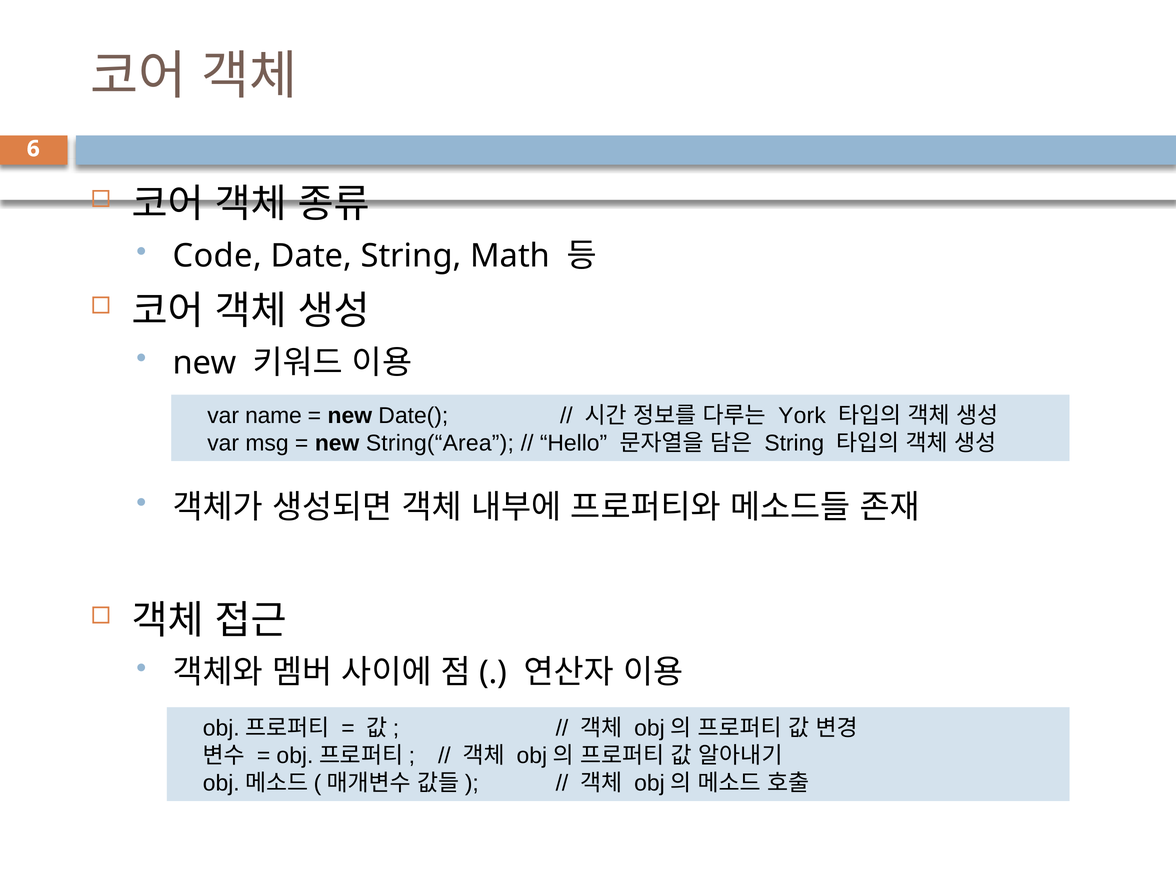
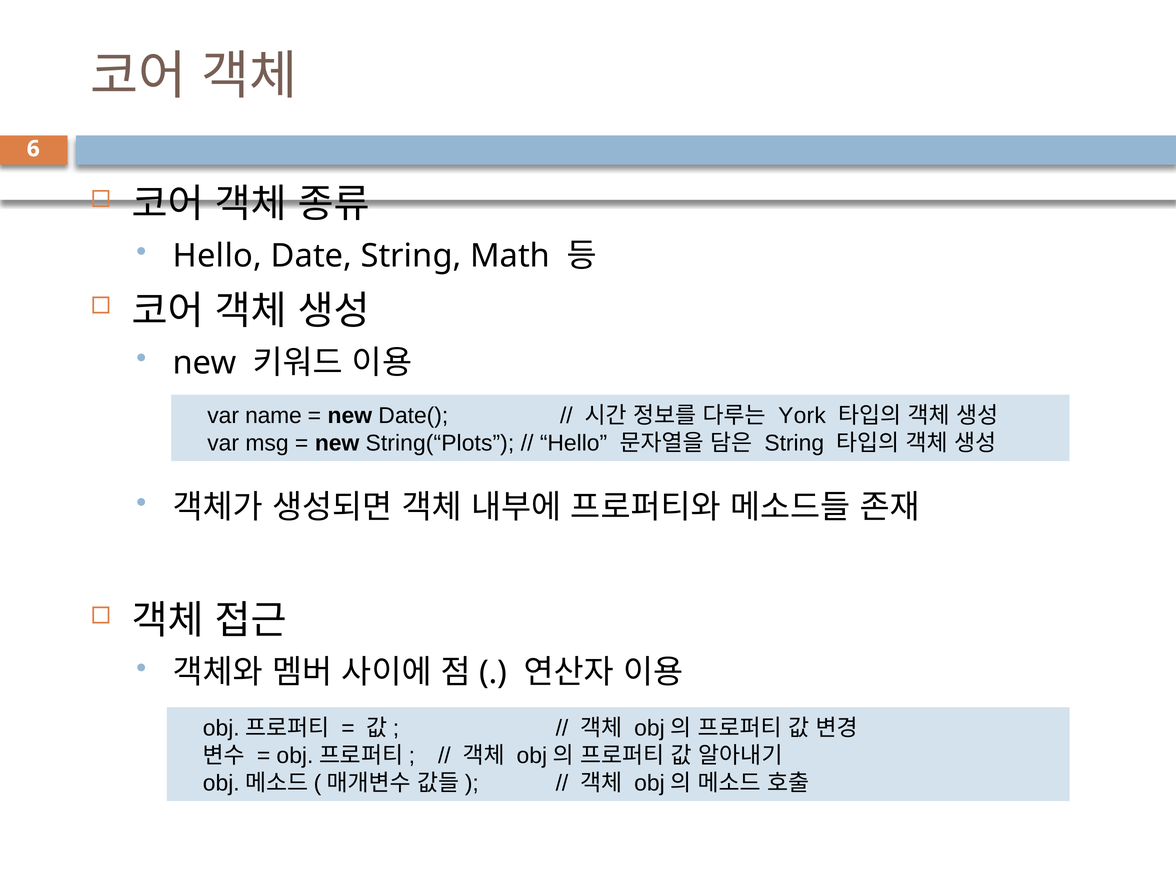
Code: Code -> Hello (217, 256)
String(“Area: String(“Area -> String(“Plots (440, 443)
